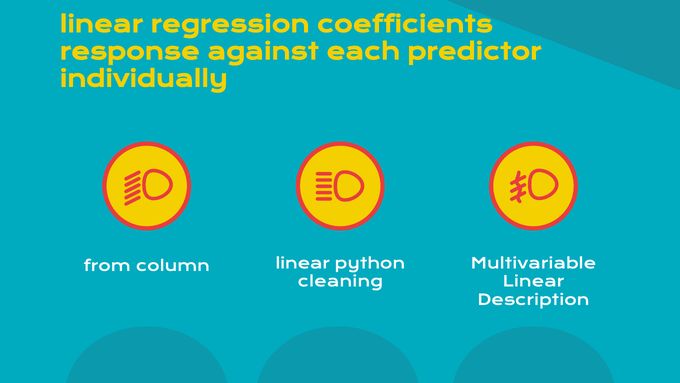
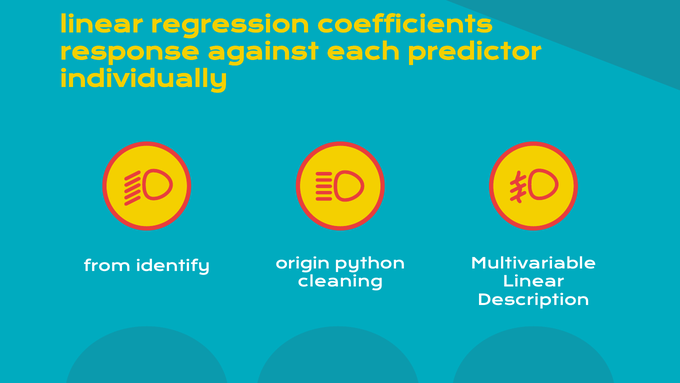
linear: linear -> origin (303, 263)
column: column -> identify (173, 266)
